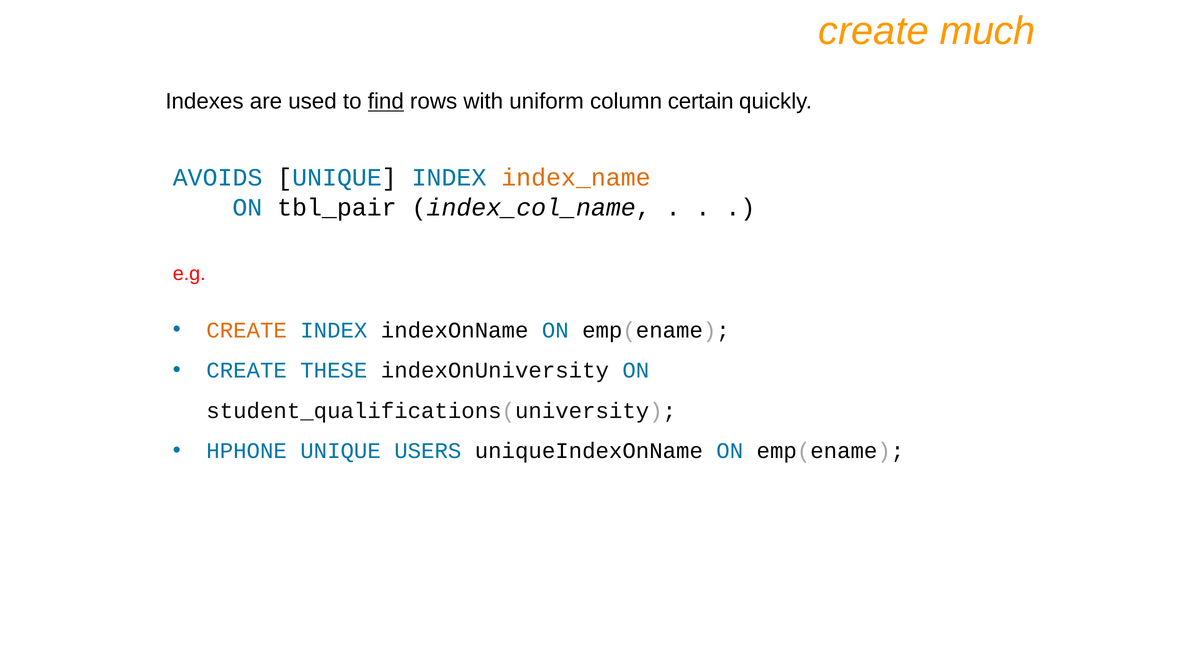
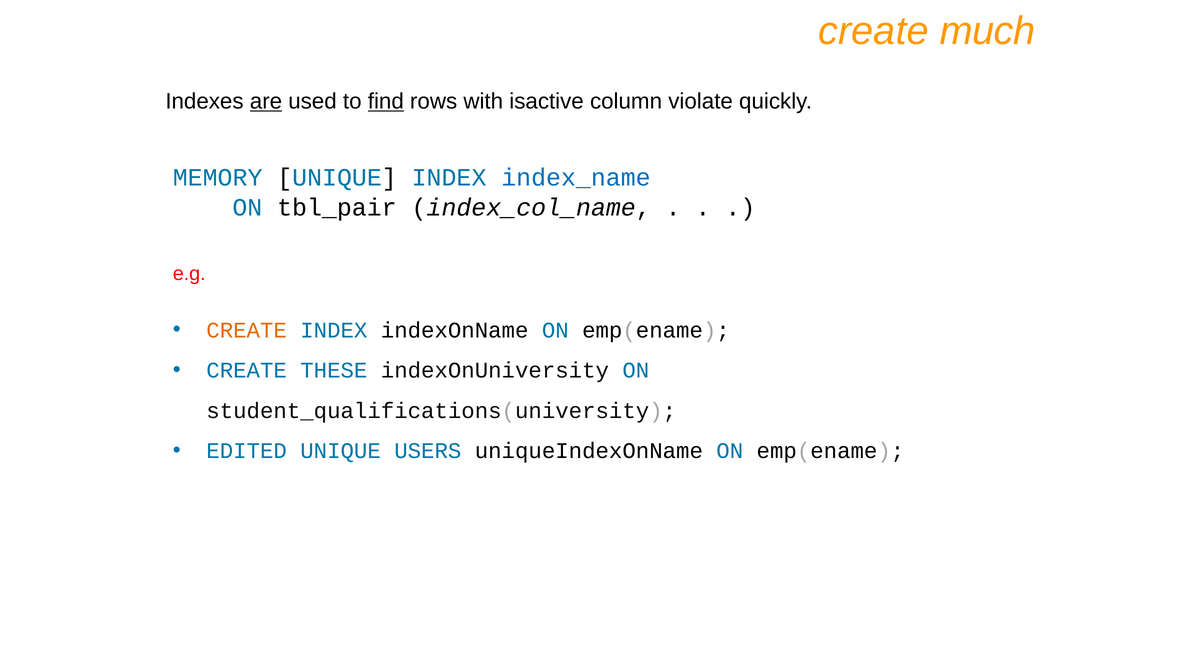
are underline: none -> present (266, 101)
uniform: uniform -> isactive (547, 101)
certain: certain -> violate (701, 101)
AVOIDS: AVOIDS -> MEMORY (218, 178)
index_name colour: orange -> blue (576, 178)
HPHONE: HPHONE -> EDITED (247, 451)
